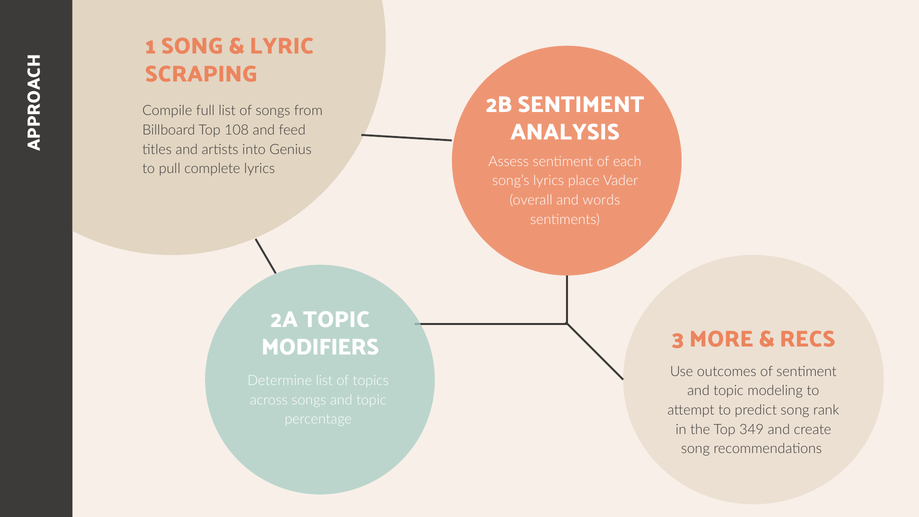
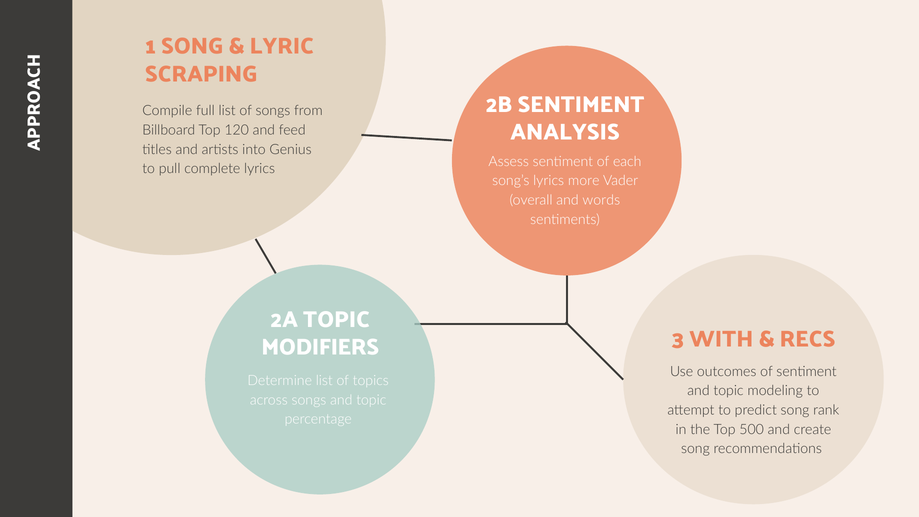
108: 108 -> 120 (237, 130)
place: place -> more (584, 181)
MORE: MORE -> WITH (721, 339)
349: 349 -> 500 (752, 429)
